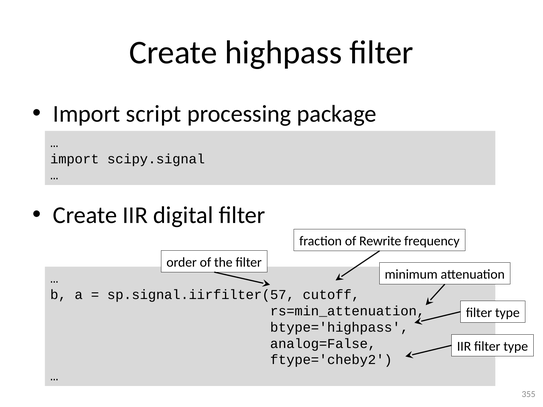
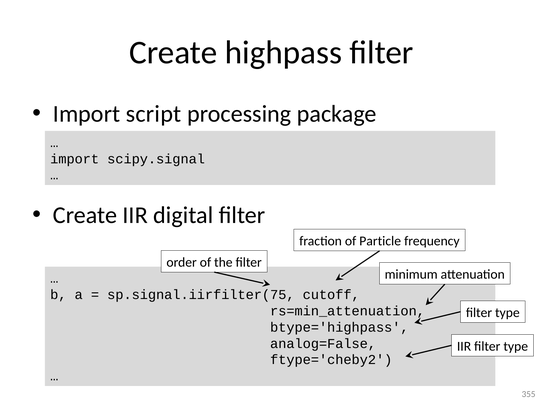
Rewrite: Rewrite -> Particle (380, 241)
sp.signal.iirfilter(57: sp.signal.iirfilter(57 -> sp.signal.iirfilter(75 (201, 295)
